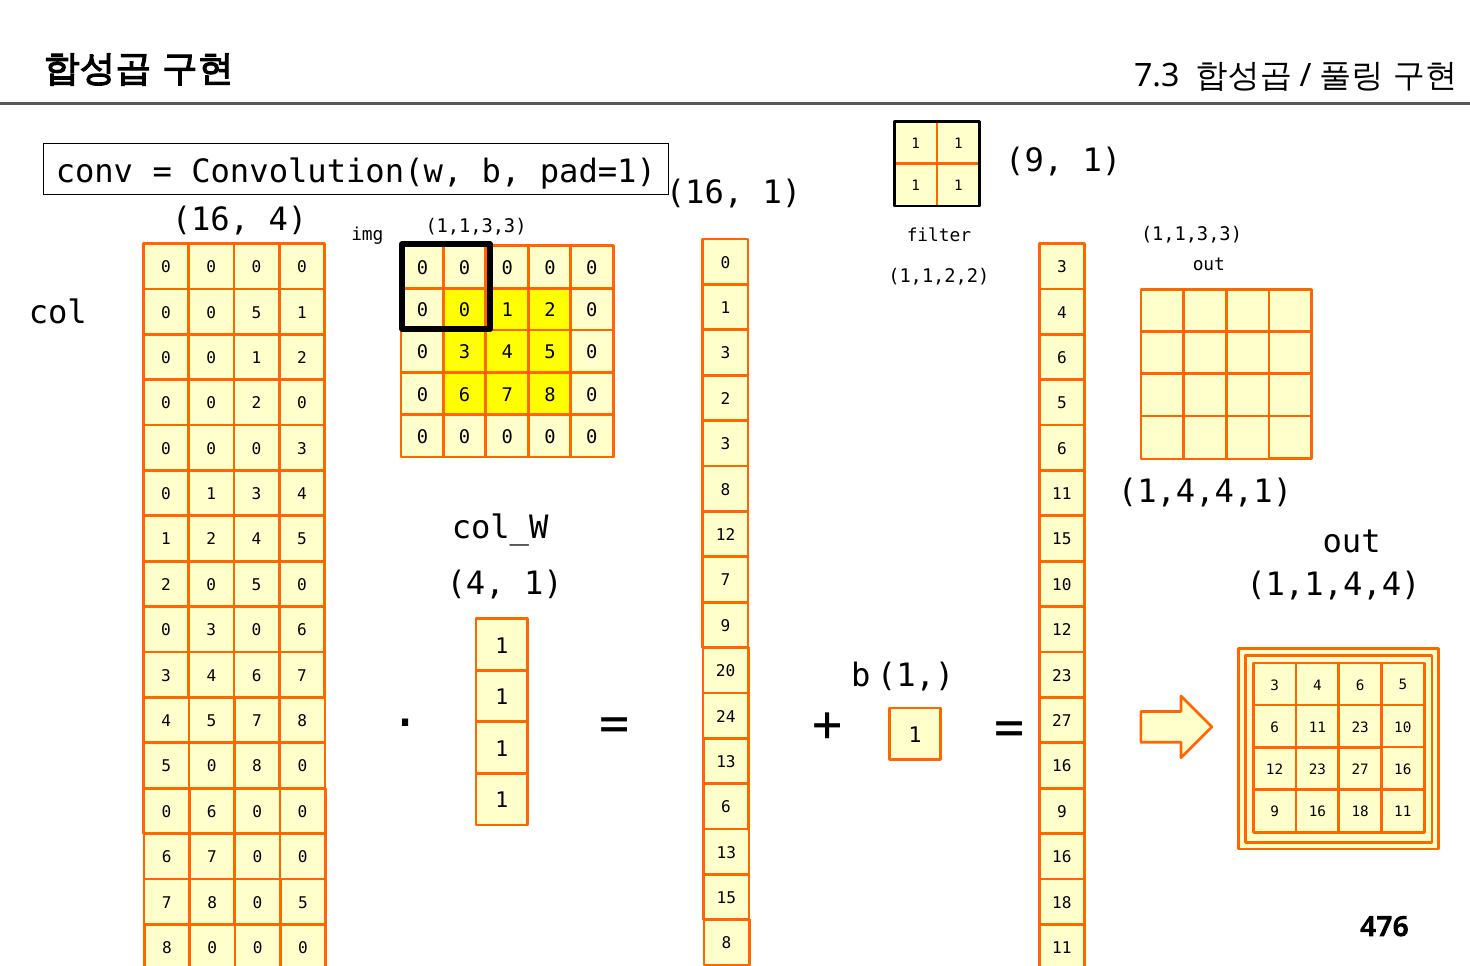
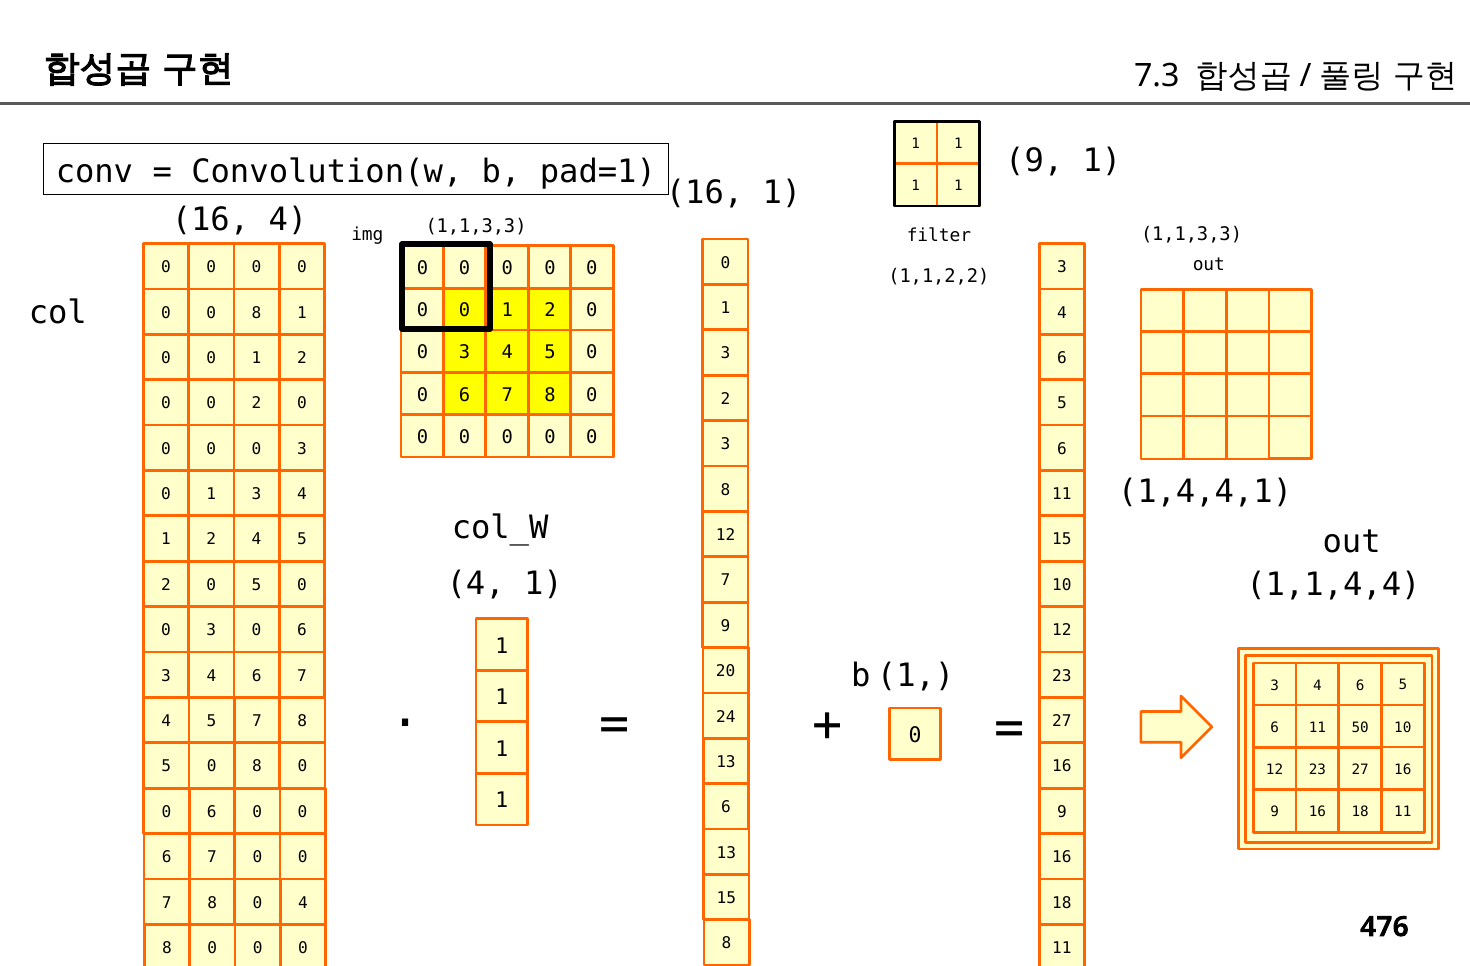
0 0 5: 5 -> 8 (257, 313)
1: 1 -> 0 (915, 735)
11 23: 23 -> 50 (1360, 727)
8 0 5: 5 -> 4 (303, 902)
